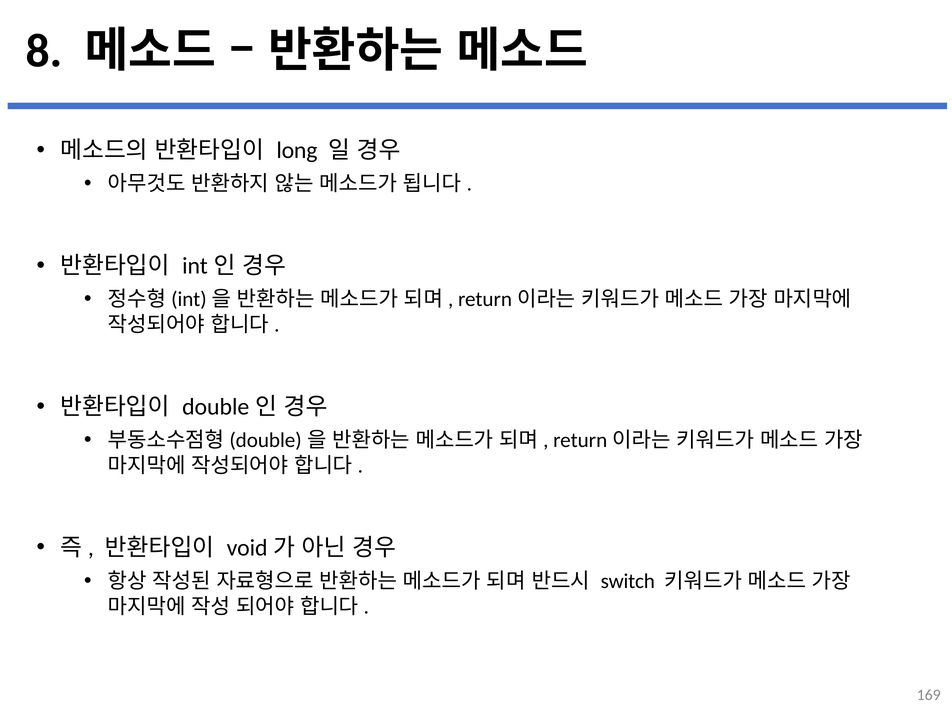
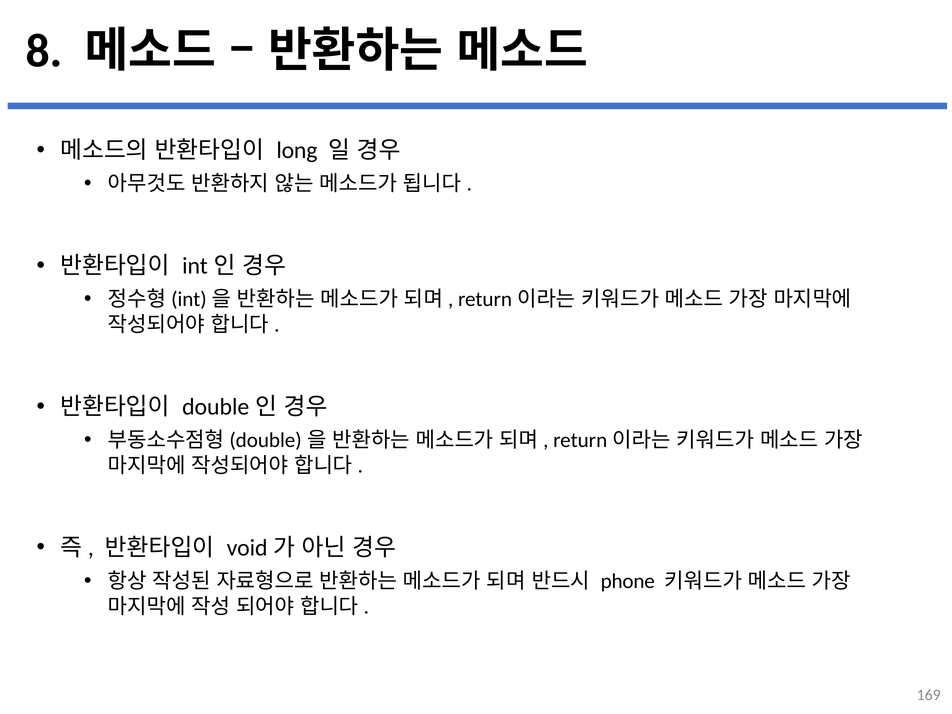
switch: switch -> phone (628, 581)
